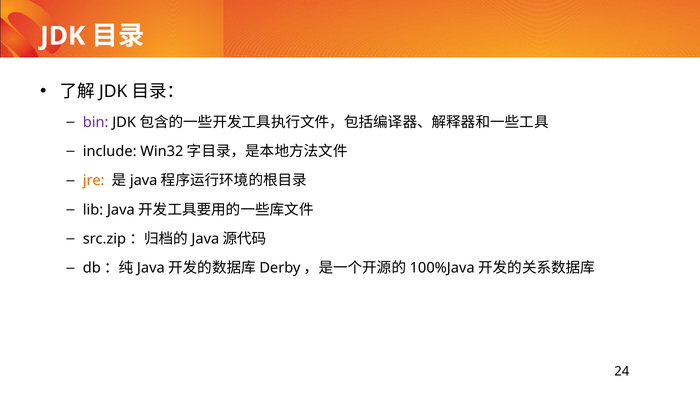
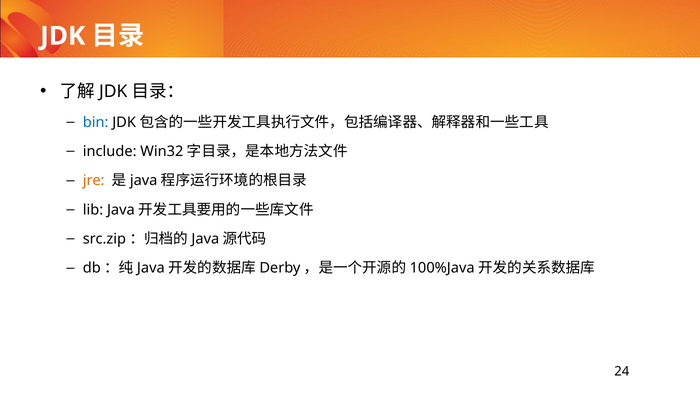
bin colour: purple -> blue (96, 122)
